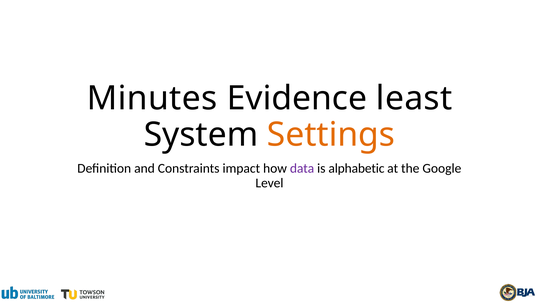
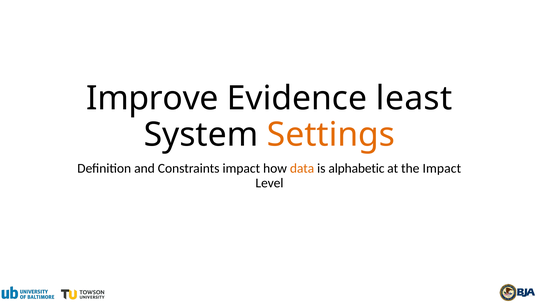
Minutes: Minutes -> Improve (152, 98)
data colour: purple -> orange (302, 168)
the Google: Google -> Impact (442, 168)
